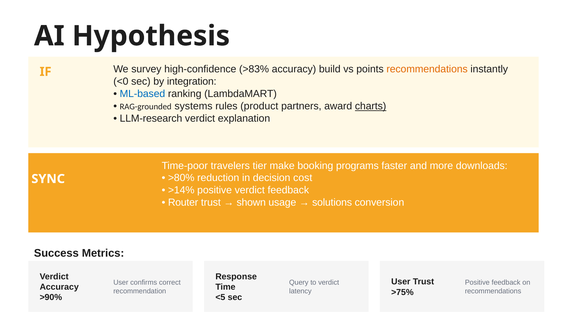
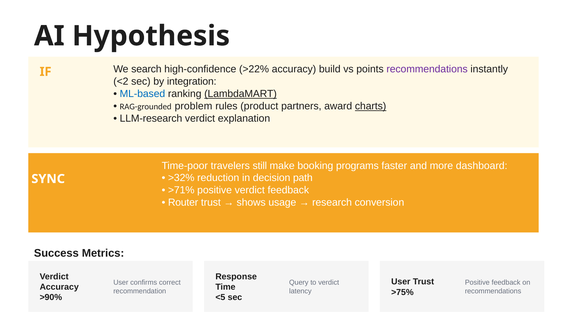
survey: survey -> search (146, 69)
>83%: >83% -> >22% (254, 69)
recommendations colour: orange -> purple (427, 69)
<0: <0 -> <2 (121, 82)
LambdaMART underline: none -> present (241, 94)
systems: systems -> problem (193, 106)
tier: tier -> still (260, 166)
downloads: downloads -> dashboard (482, 166)
>80%: >80% -> >32% (181, 178)
cost: cost -> path (303, 178)
>14%: >14% -> >71% (181, 190)
shown: shown -> shows (251, 203)
solutions: solutions -> research (332, 203)
